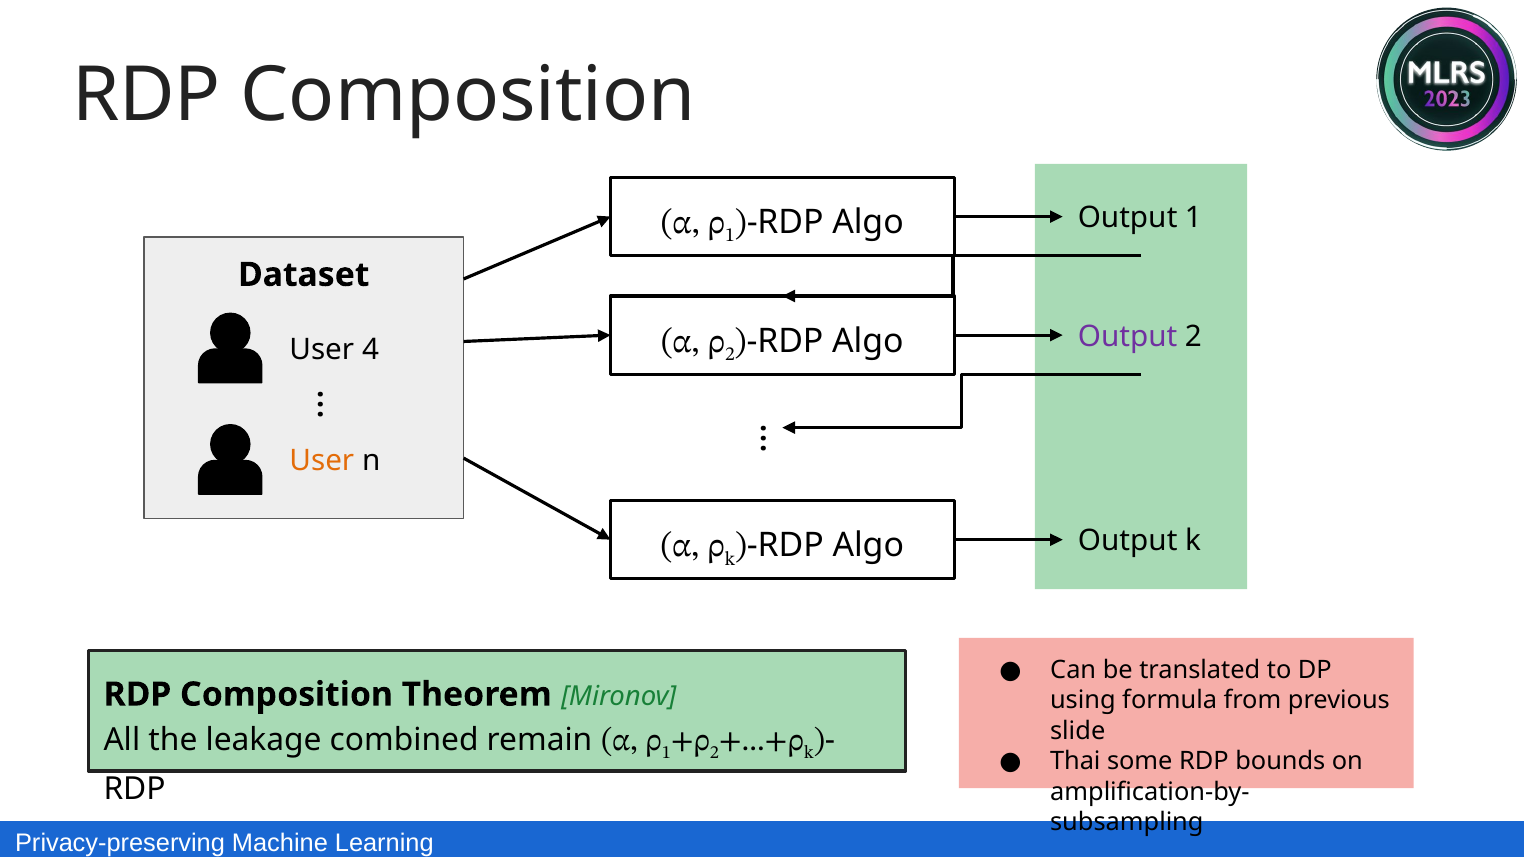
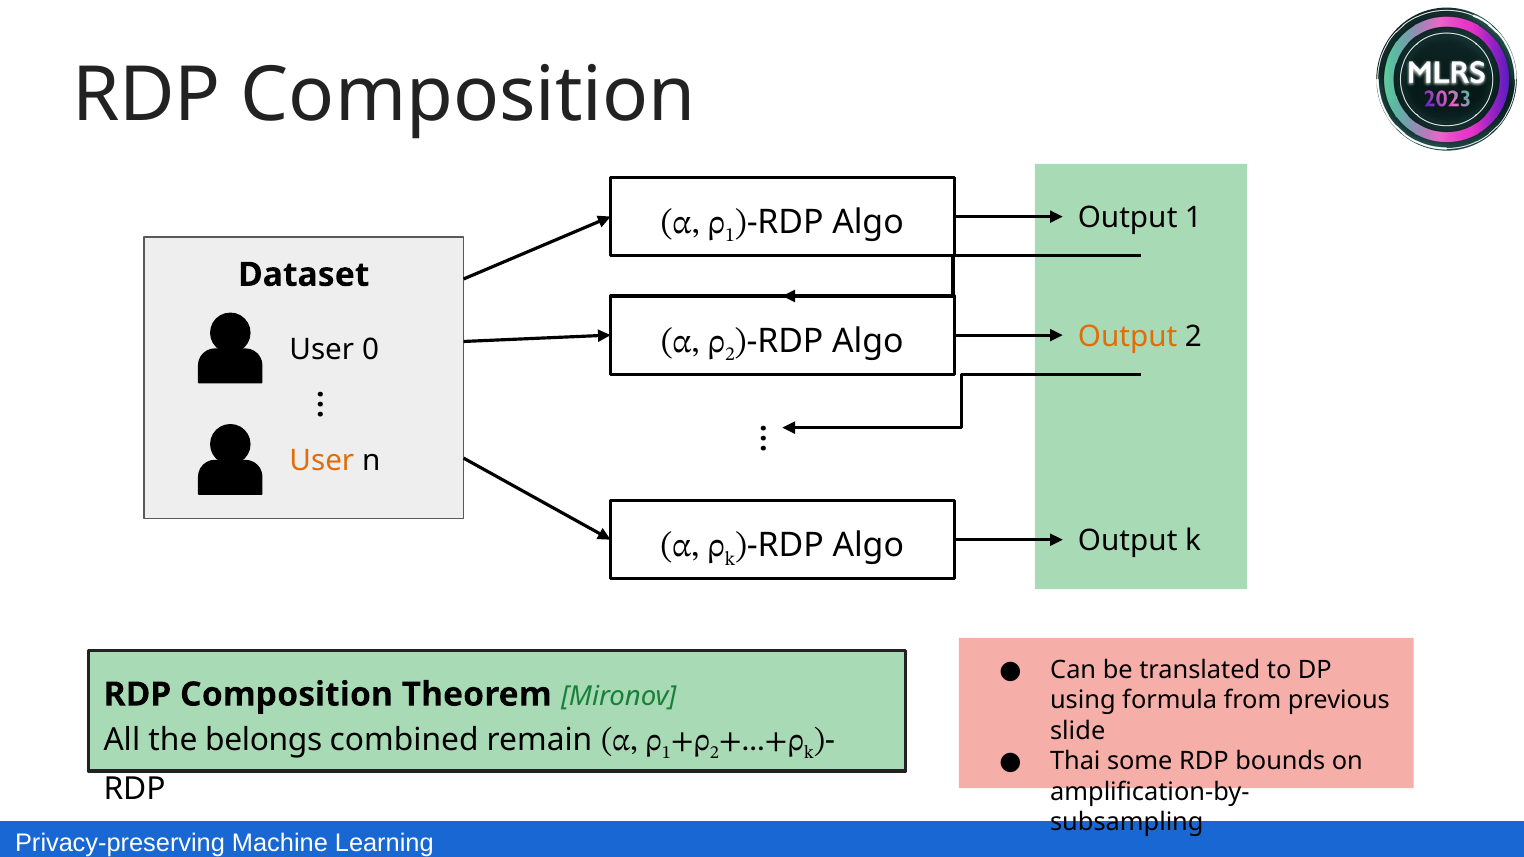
Output colour: purple -> orange (1128, 337)
4: 4 -> 0 (371, 349)
leakage: leakage -> belongs (264, 740)
